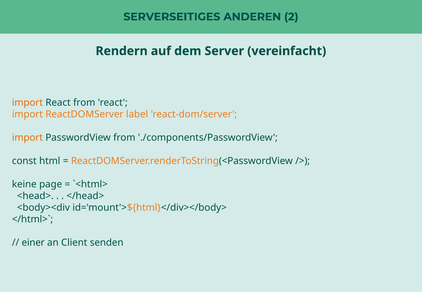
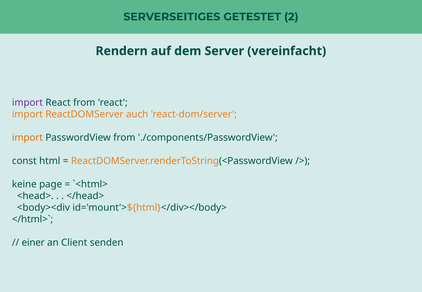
ANDEREN: ANDEREN -> GETESTET (252, 17)
import colour: orange -> purple (27, 103)
label: label -> auch (137, 114)
